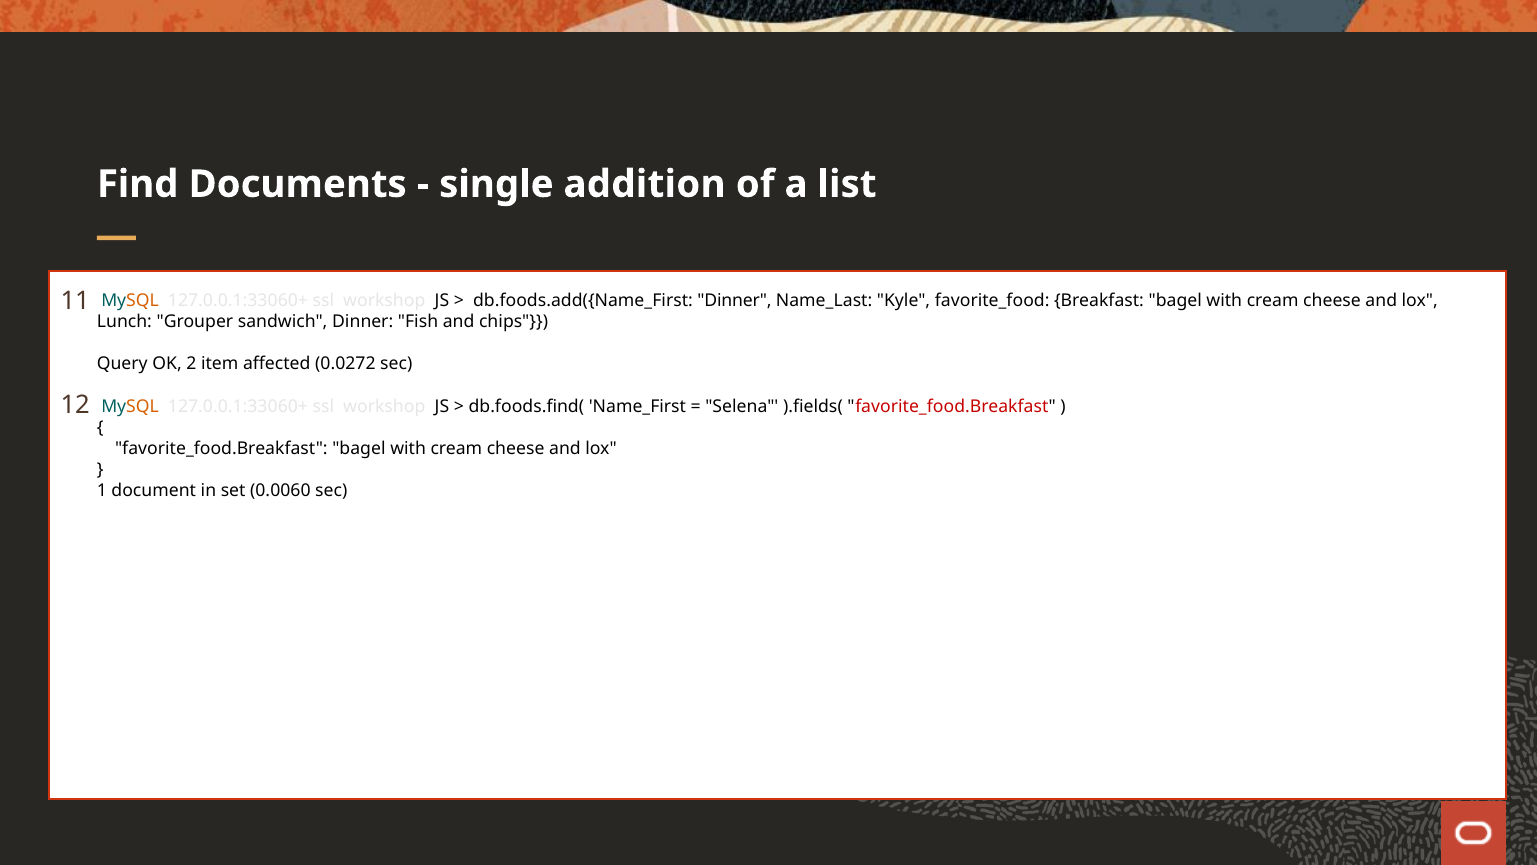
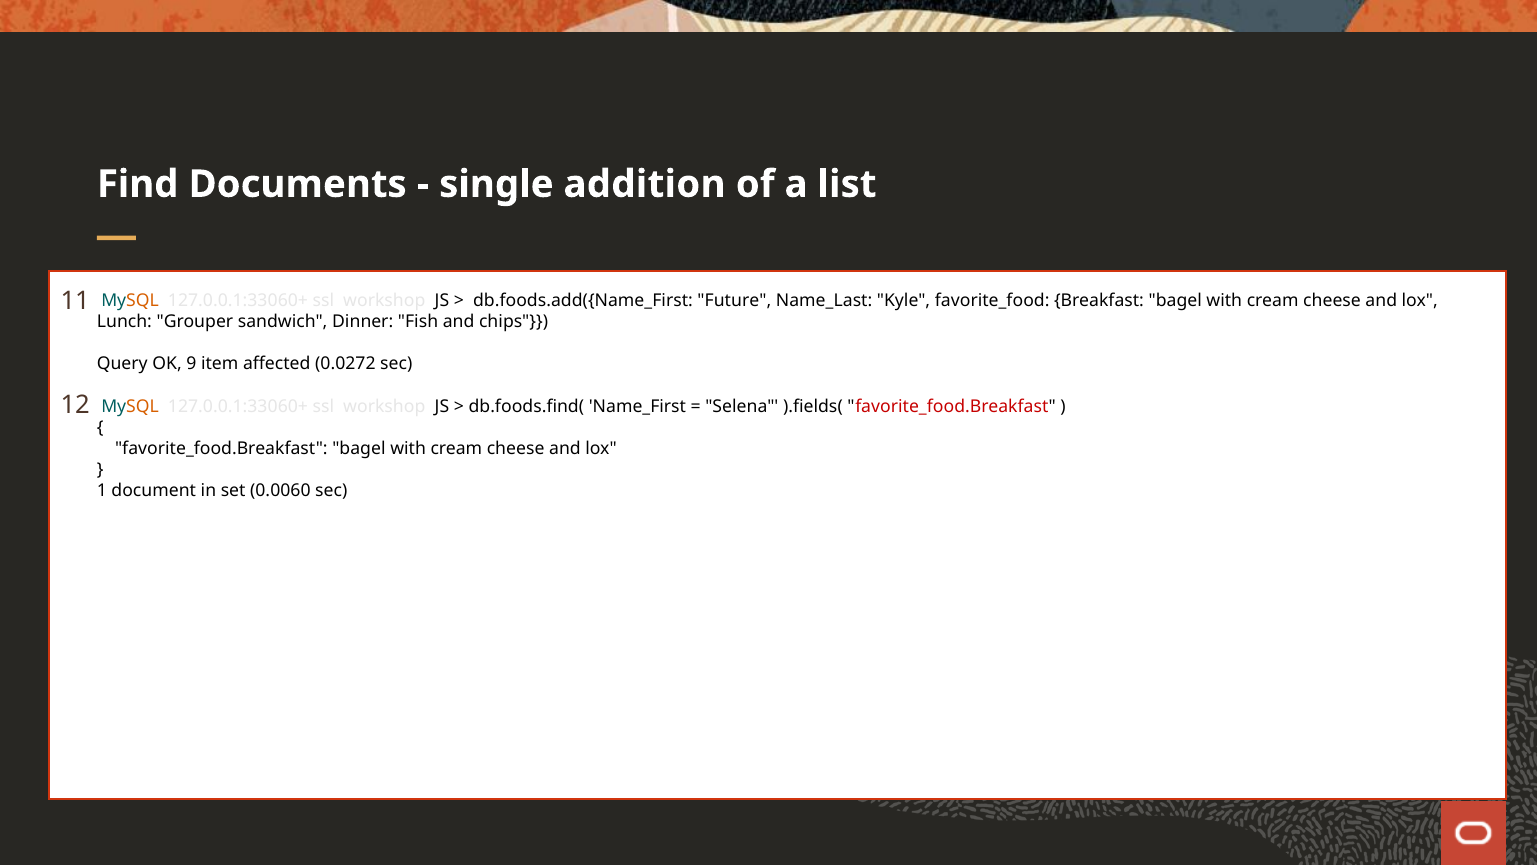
db.foods.add({Name_First Dinner: Dinner -> Future (734, 300)
2: 2 -> 9 (191, 364)
